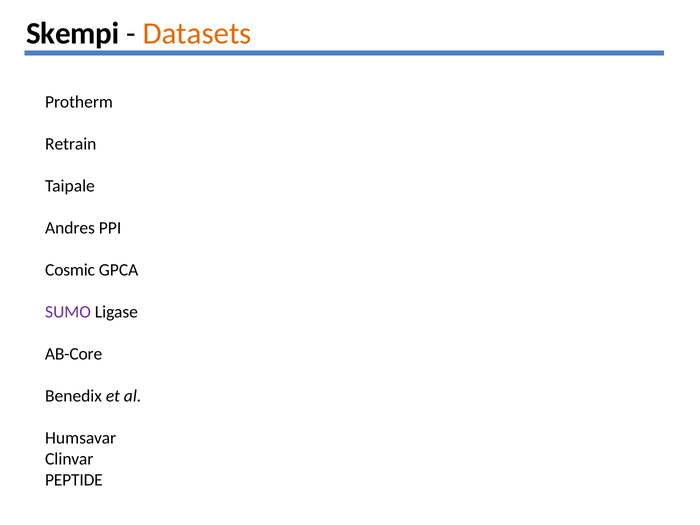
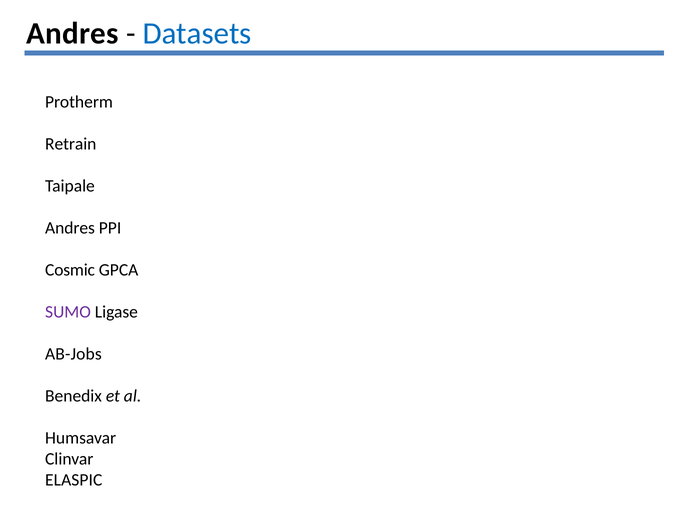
Skempi: Skempi -> Andres (72, 33)
Datasets colour: orange -> blue (197, 33)
AB-Core: AB-Core -> AB-Jobs (73, 354)
PEPTIDE: PEPTIDE -> ELASPIC (74, 480)
